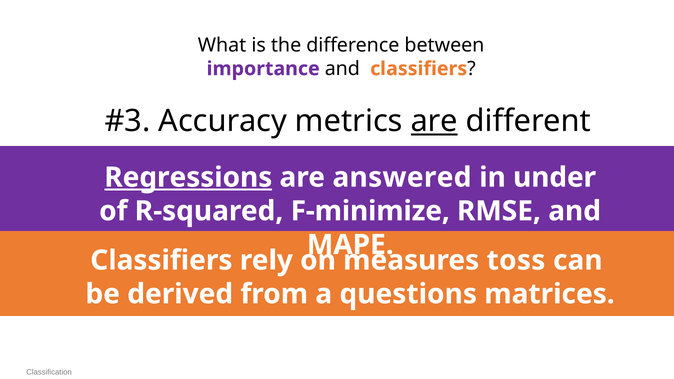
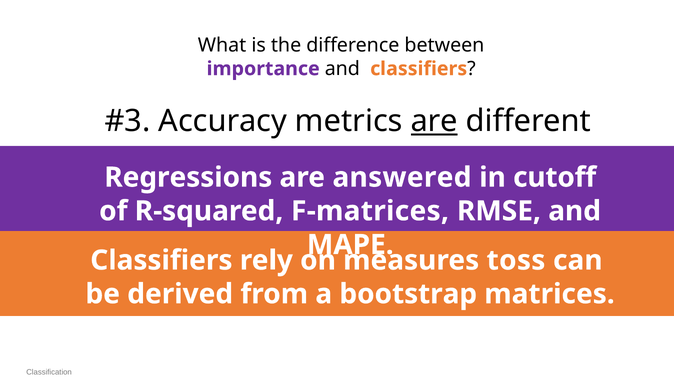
Regressions underline: present -> none (188, 177)
under: under -> cutoff (555, 177)
F-minimize: F-minimize -> F-matrices (370, 211)
questions: questions -> bootstrap (408, 294)
